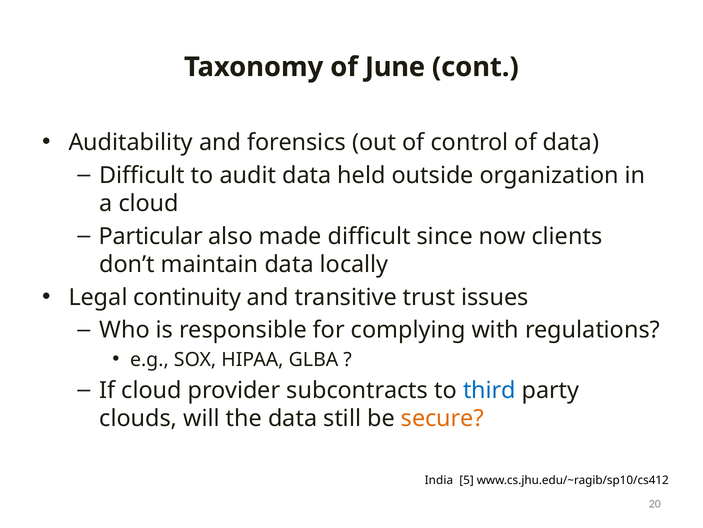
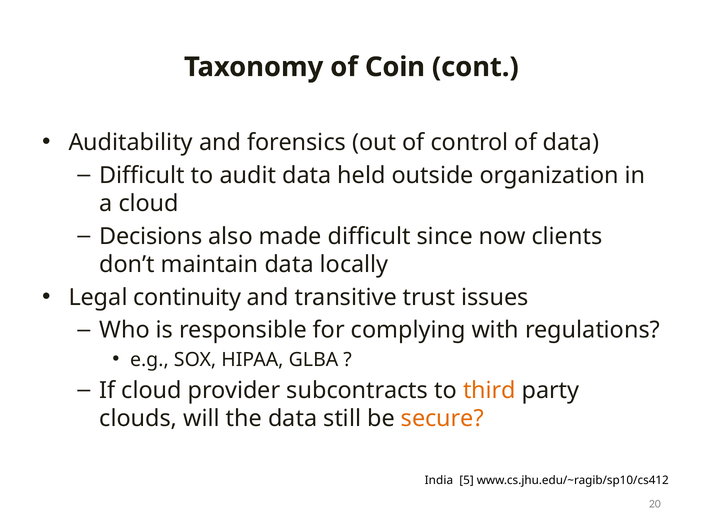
June: June -> Coin (395, 67)
Particular: Particular -> Decisions (151, 236)
third colour: blue -> orange (489, 390)
